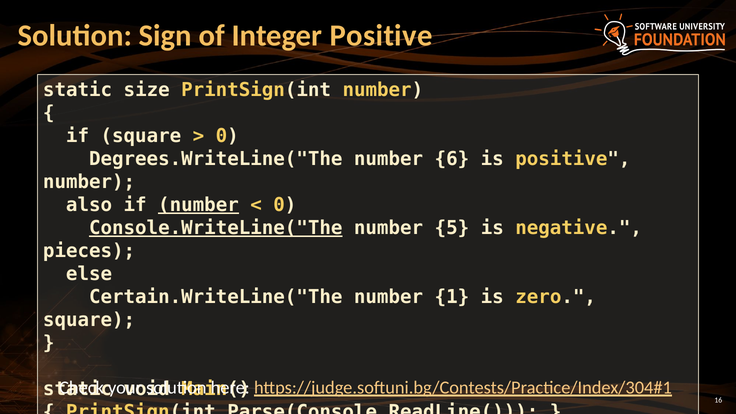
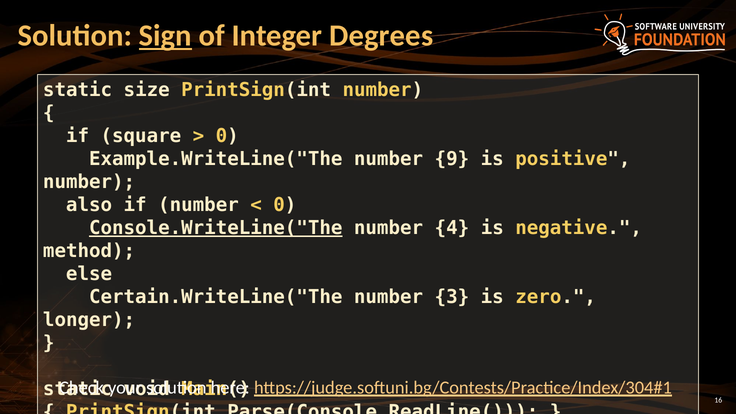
Sign underline: none -> present (165, 36)
Integer Positive: Positive -> Degrees (381, 36)
Degrees.WriteLine("The: Degrees.WriteLine("The -> Example.WriteLine("The (216, 159)
6: 6 -> 9 (452, 159)
number underline: present -> none (198, 205)
5: 5 -> 4 (452, 228)
pieces: pieces -> method (89, 251)
1: 1 -> 3 (452, 297)
square: square -> longer (89, 320)
